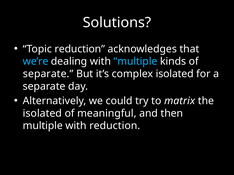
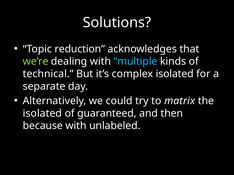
we’re colour: light blue -> light green (36, 62)
separate: separate -> technical (48, 74)
meaningful: meaningful -> guaranteed (107, 114)
multiple: multiple -> because (43, 126)
with reduction: reduction -> unlabeled (115, 126)
